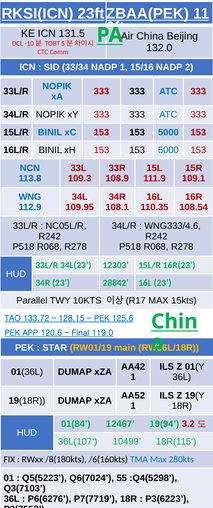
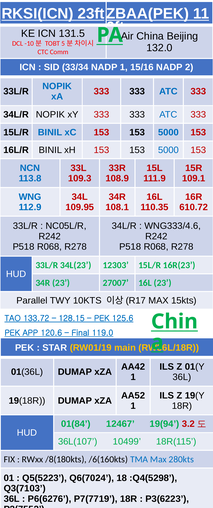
108.54: 108.54 -> 610.72 (194, 208)
28842: 28842 -> 27007 (116, 284)
55: 55 -> 18 (122, 480)
